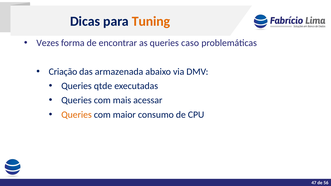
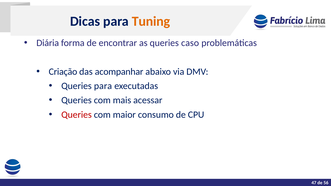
Vezes: Vezes -> Diária (48, 43)
armazenada: armazenada -> acompanhar (119, 72)
Queries qtde: qtde -> para (103, 86)
Queries colour: orange -> red (76, 115)
